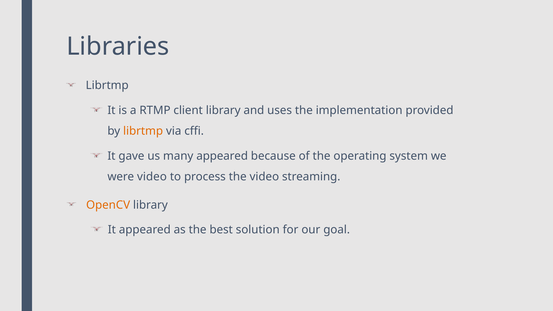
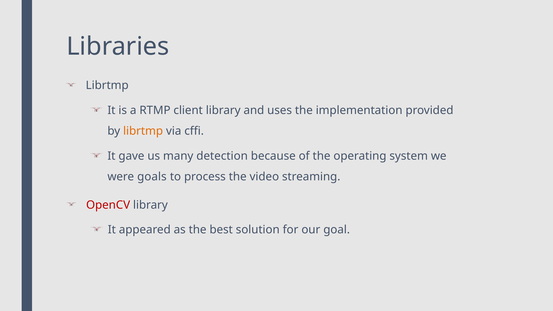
many appeared: appeared -> detection (222, 156)
were video: video -> goals (152, 177)
OpenCV colour: orange -> red (108, 205)
